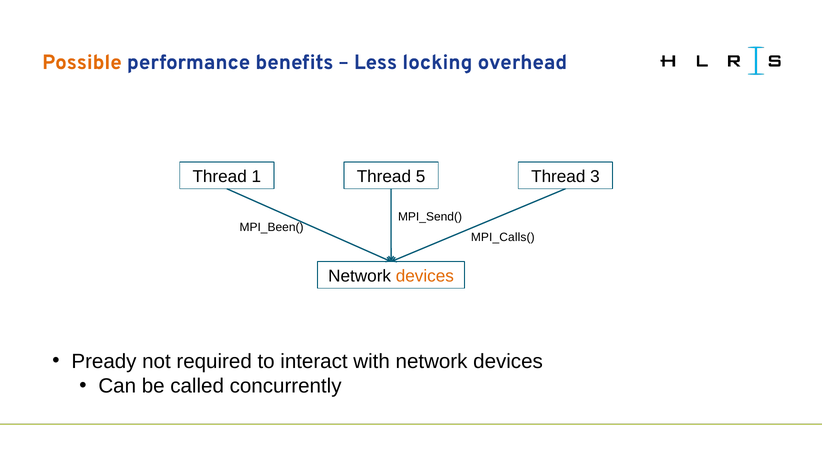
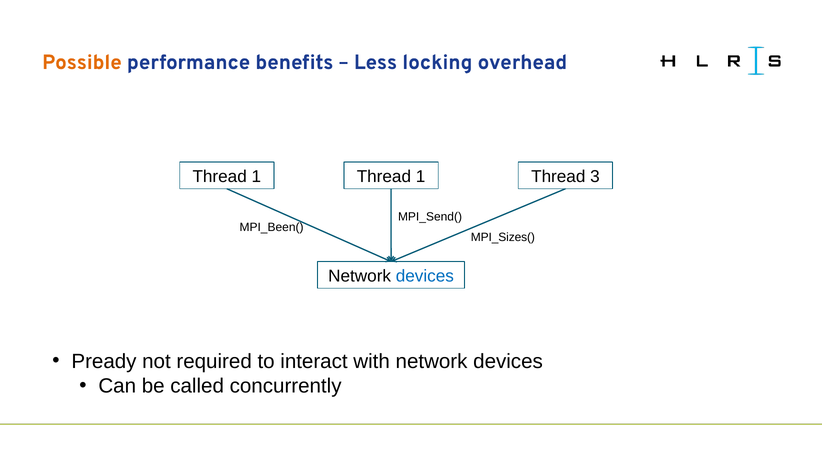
1 Thread 5: 5 -> 1 (421, 177)
MPI_Calls(: MPI_Calls( -> MPI_Sizes( (503, 238)
devices colour: orange -> blue (425, 276)
